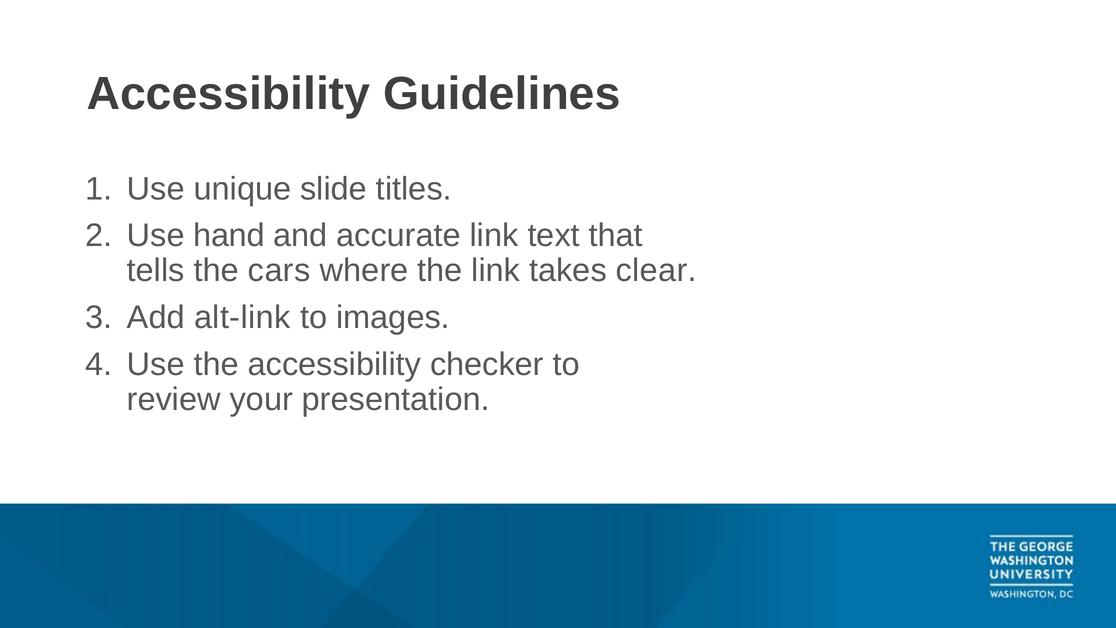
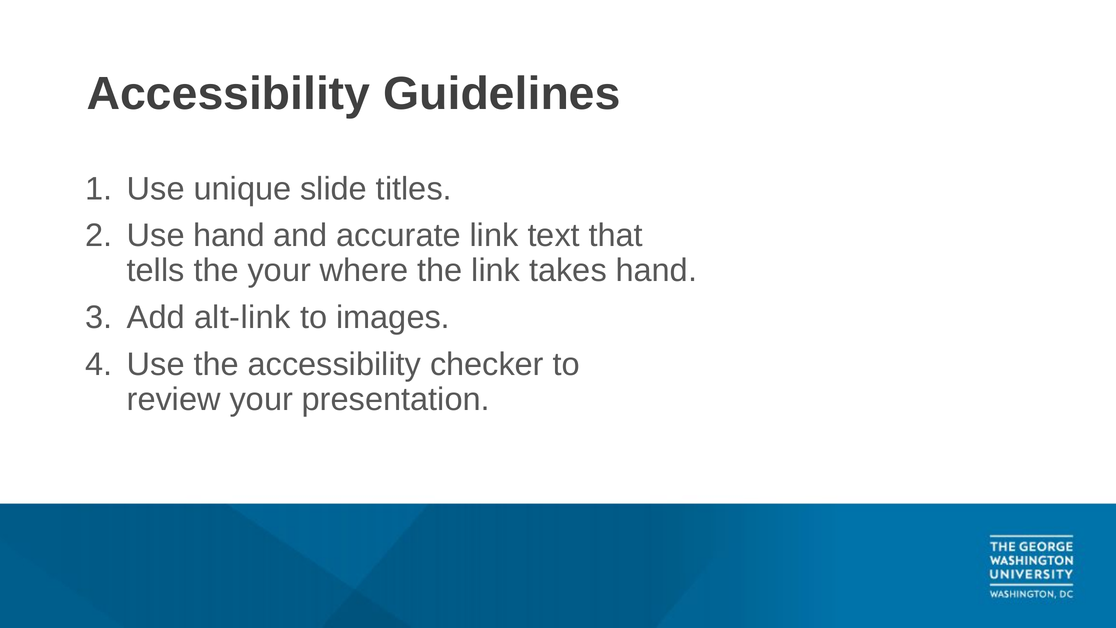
the cars: cars -> your (279, 271)
takes clear: clear -> hand (656, 271)
